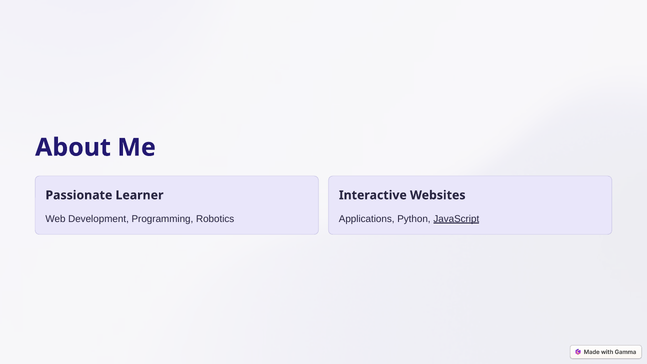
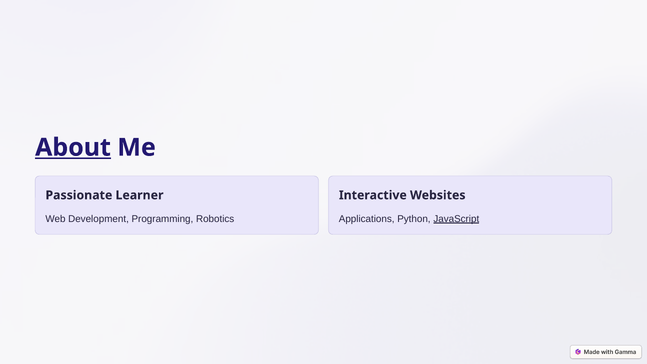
About underline: none -> present (73, 147)
